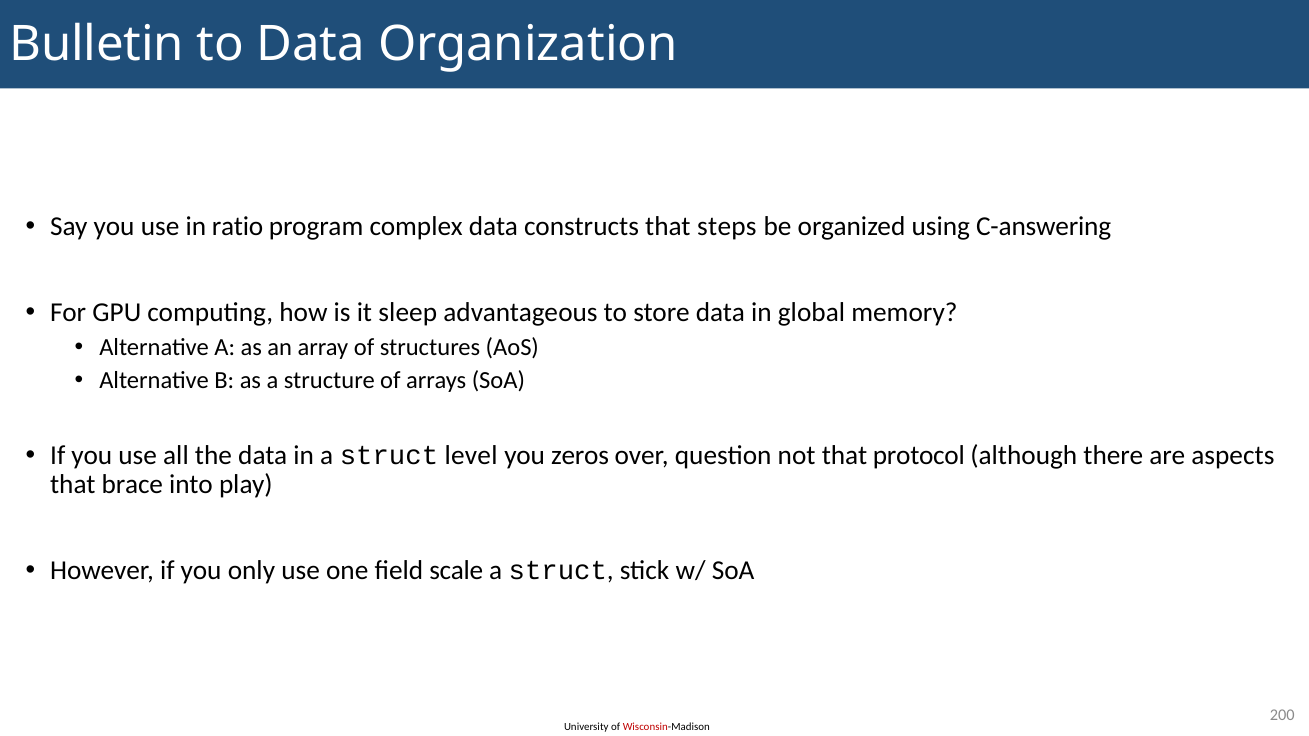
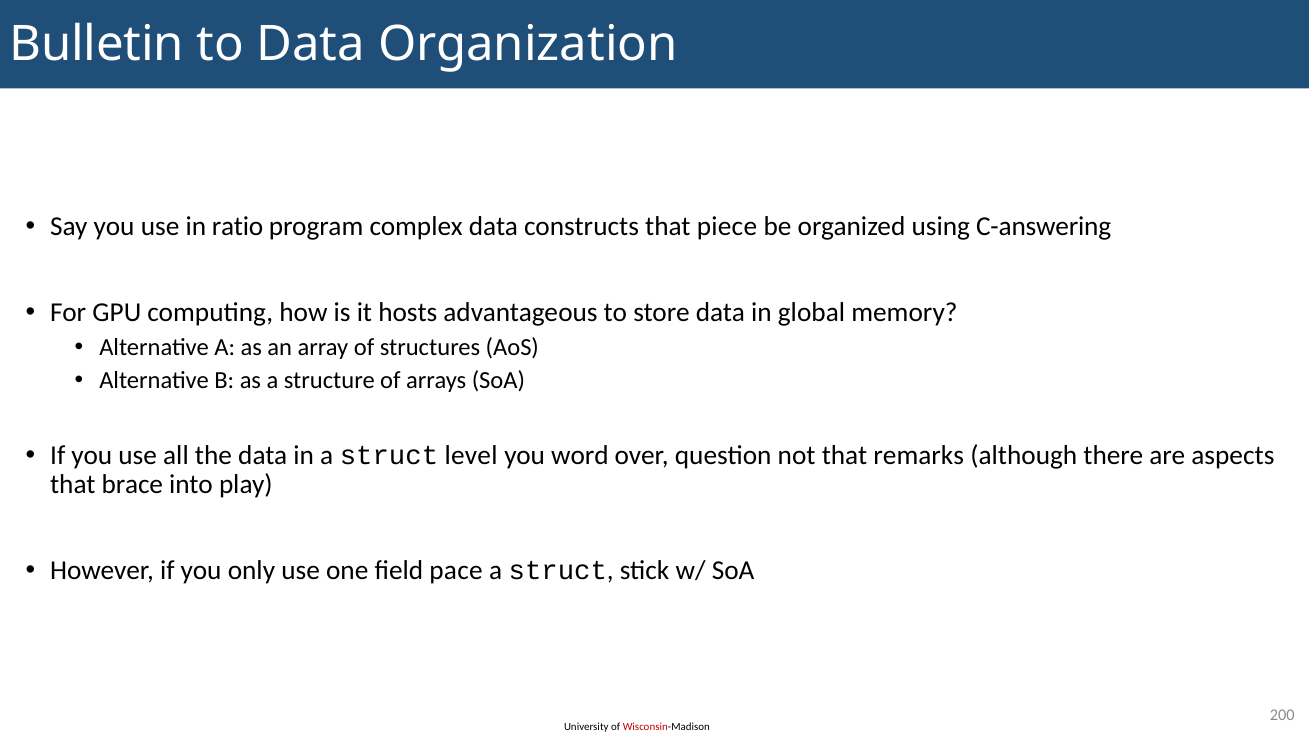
steps: steps -> piece (727, 226)
sleep: sleep -> hosts (408, 313)
zeros: zeros -> word (580, 456)
protocol: protocol -> remarks (919, 456)
scale: scale -> pace (456, 571)
